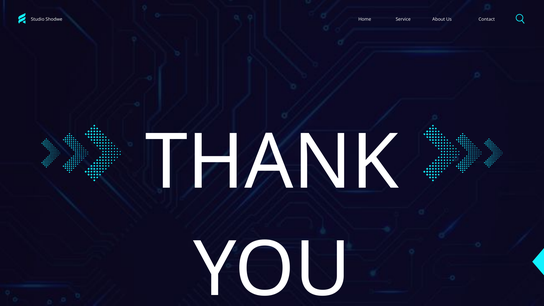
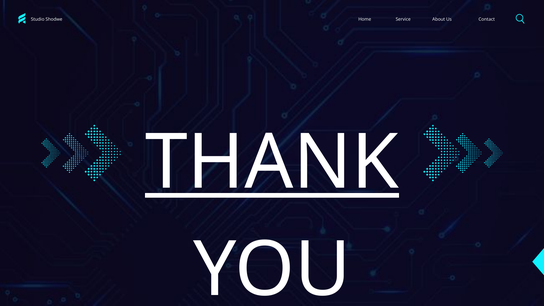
THANK underline: none -> present (272, 162)
